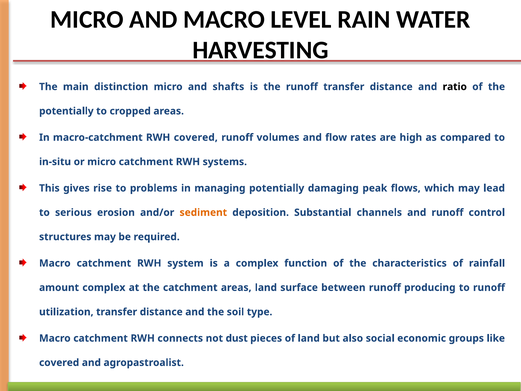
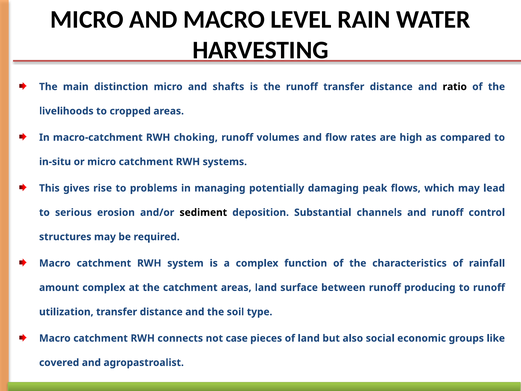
potentially: potentially -> livelihoods (66, 111)
RWH covered: covered -> choking (196, 137)
sediment colour: orange -> black (203, 212)
dust: dust -> case (237, 338)
